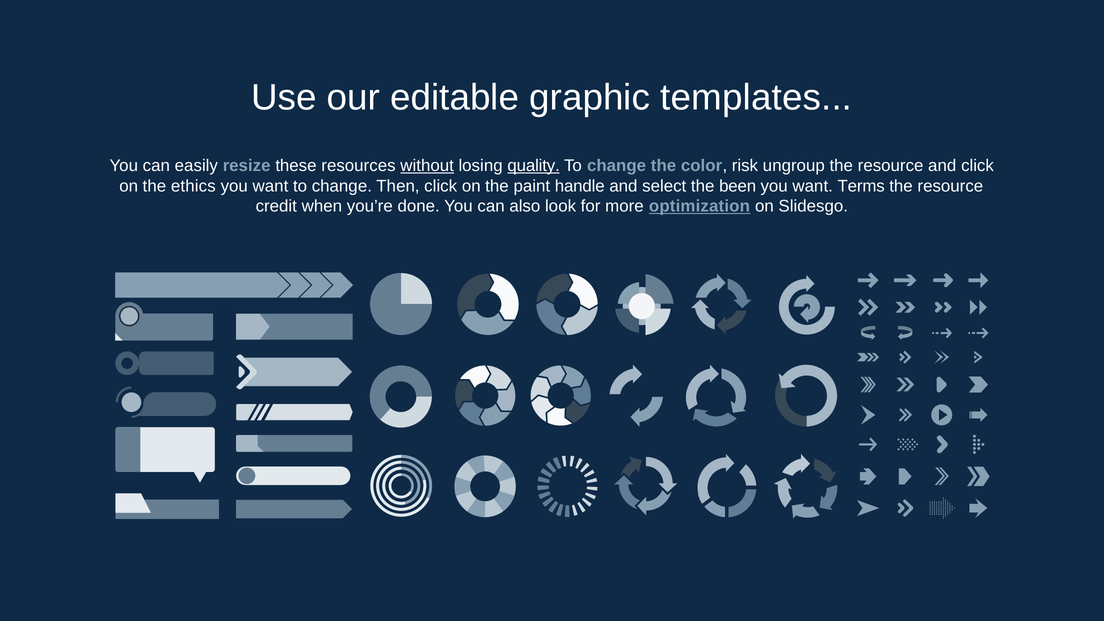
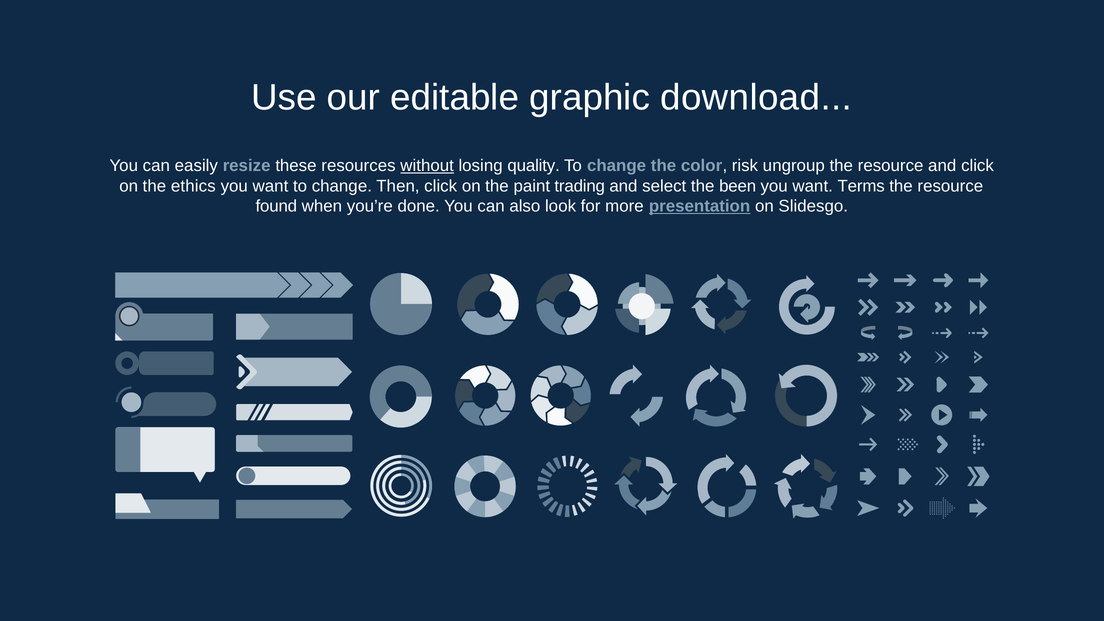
templates: templates -> download (756, 97)
quality underline: present -> none (534, 166)
handle: handle -> trading (580, 186)
credit: credit -> found (276, 206)
optimization: optimization -> presentation (700, 206)
